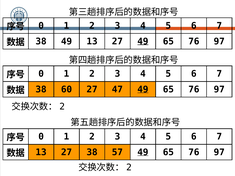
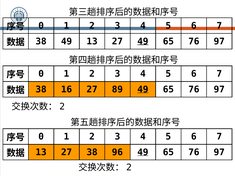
60: 60 -> 16 (67, 90)
47: 47 -> 89 (117, 90)
57: 57 -> 96 (117, 152)
